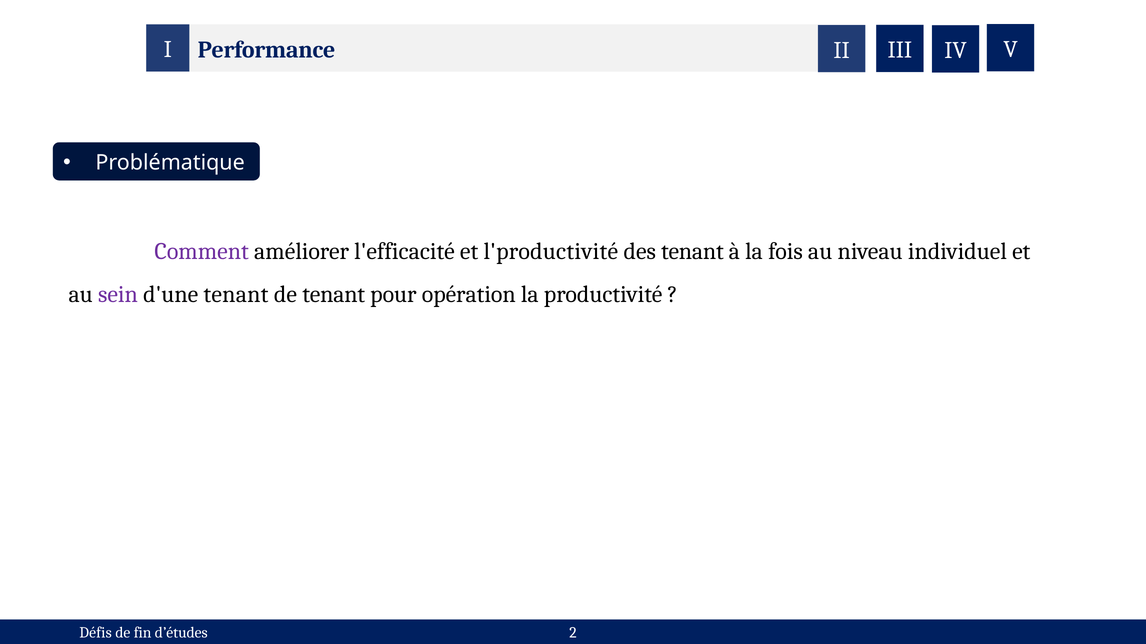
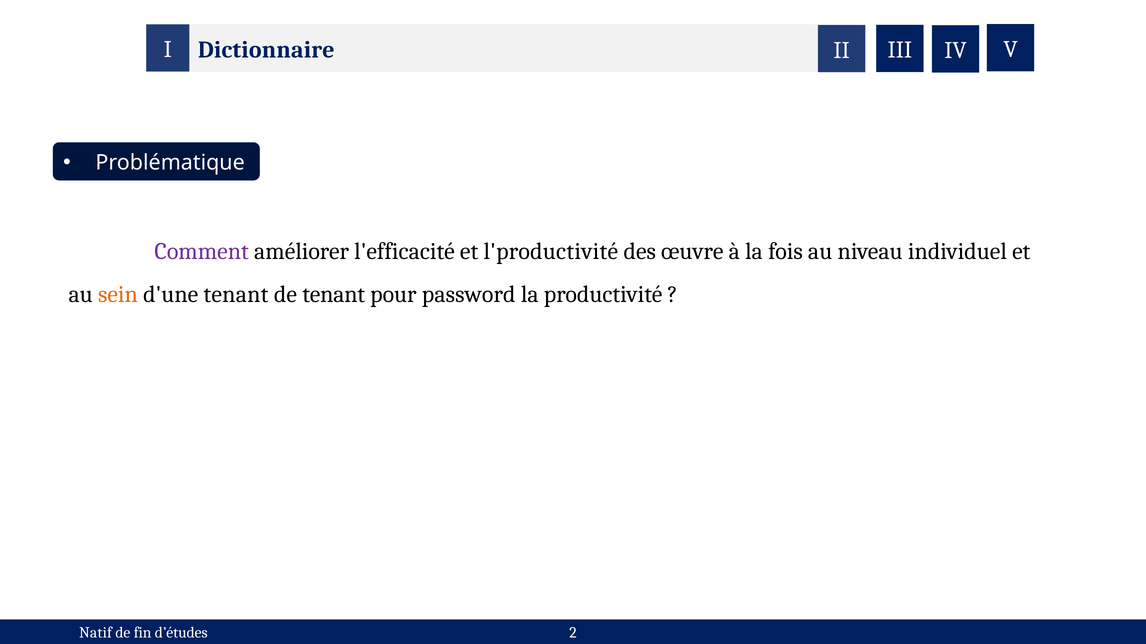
Performance: Performance -> Dictionnaire (266, 50)
des tenant: tenant -> œuvre (692, 251)
sein colour: purple -> orange (118, 294)
opération: opération -> password (469, 294)
Défis: Défis -> Natif (96, 633)
